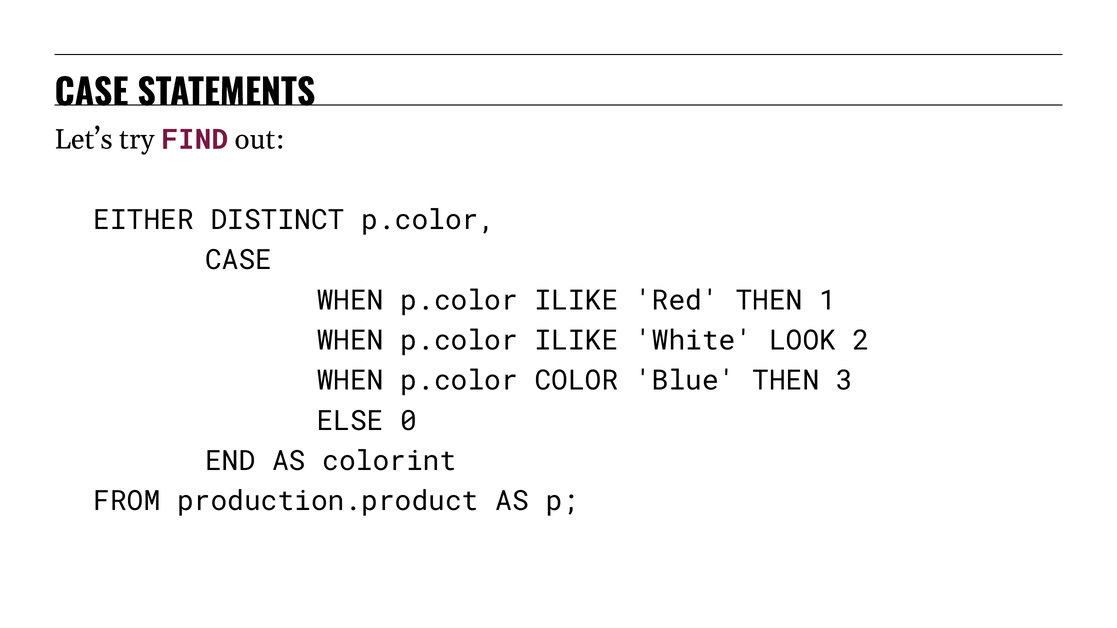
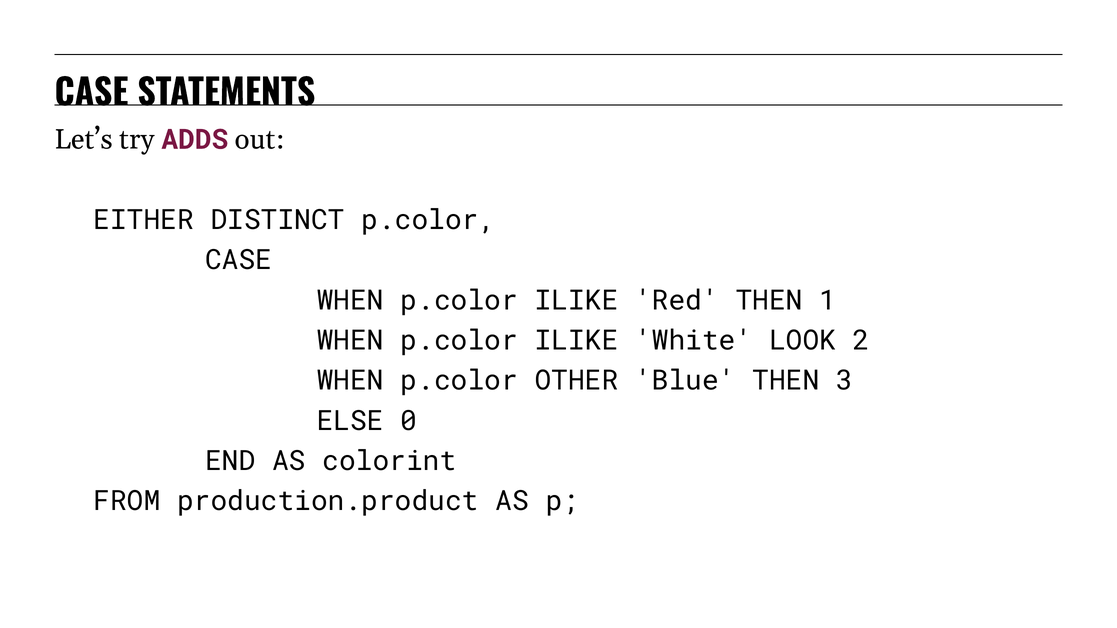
FIND: FIND -> ADDS (195, 140)
COLOR: COLOR -> OTHER (576, 381)
